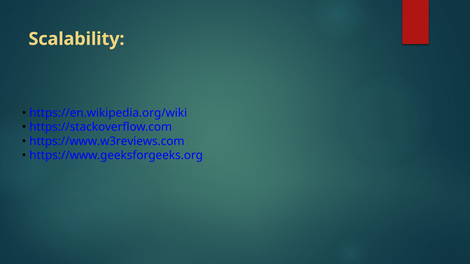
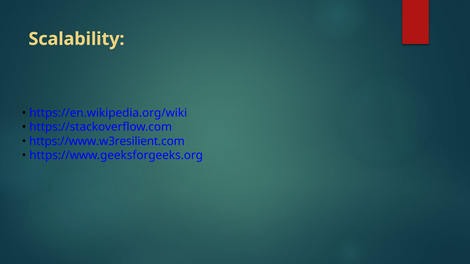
https://www.w3reviews.com: https://www.w3reviews.com -> https://www.w3resilient.com (107, 141)
